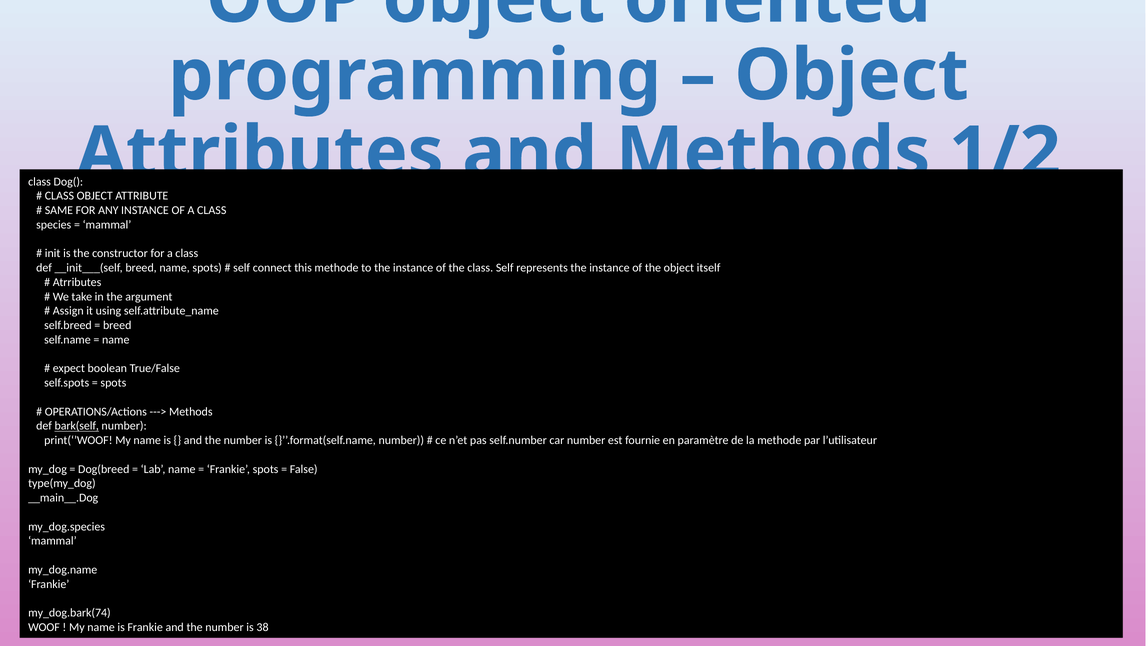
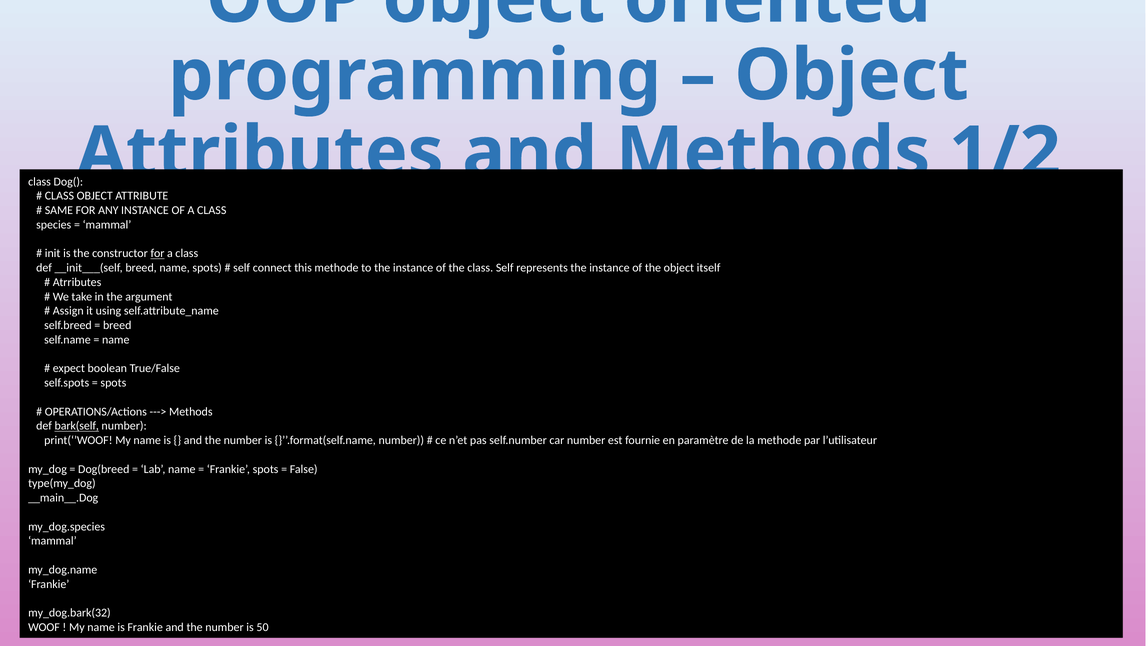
for underline: none -> present (157, 253)
my_dog.bark(74: my_dog.bark(74 -> my_dog.bark(32 (69, 613)
38: 38 -> 50 (263, 627)
